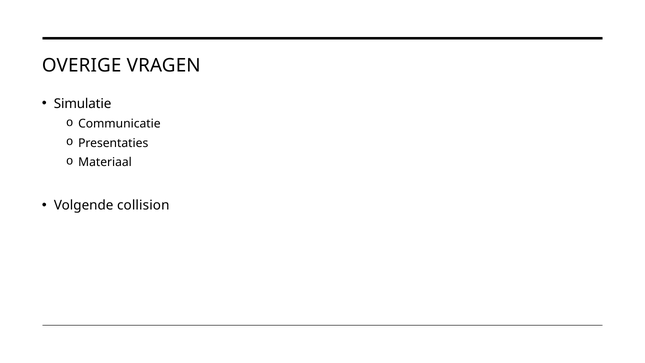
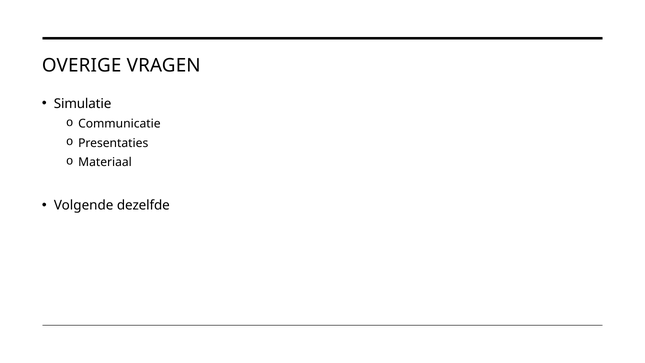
collision: collision -> dezelfde (143, 205)
